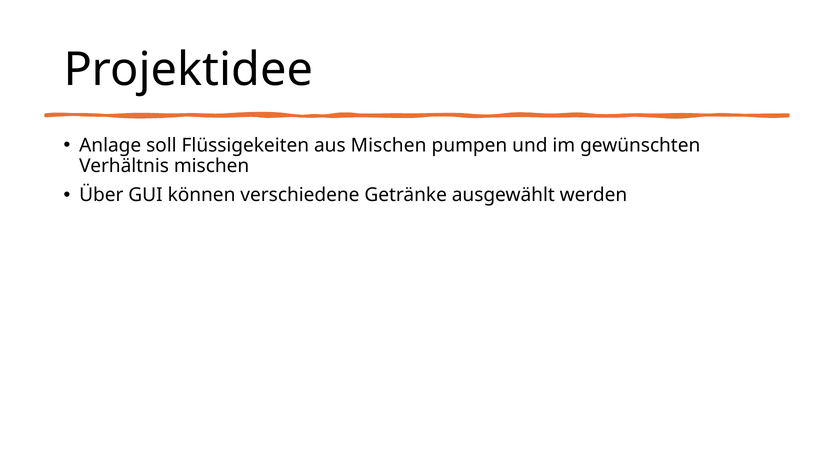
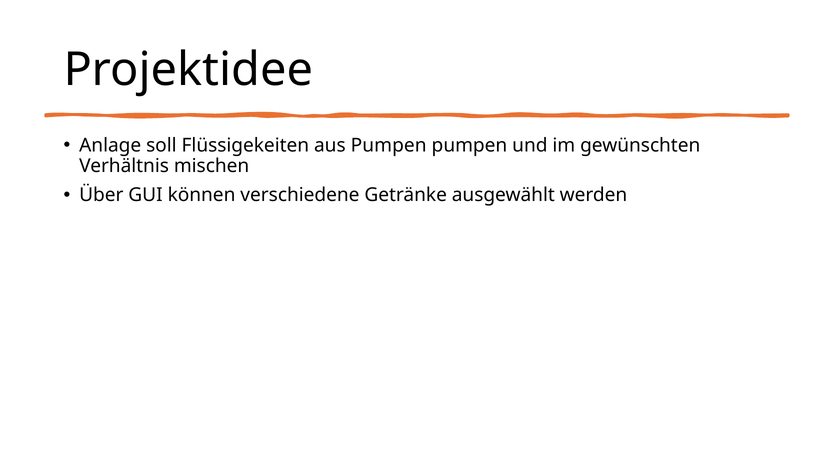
aus Mischen: Mischen -> Pumpen (389, 145)
